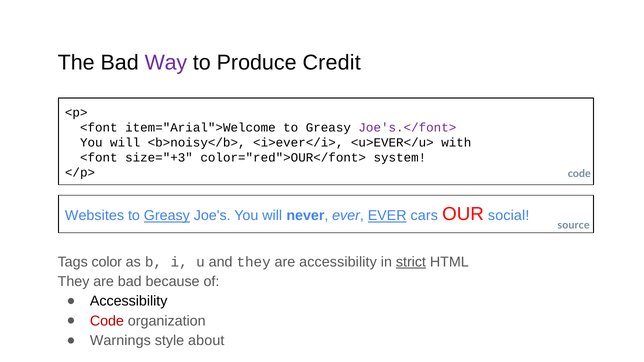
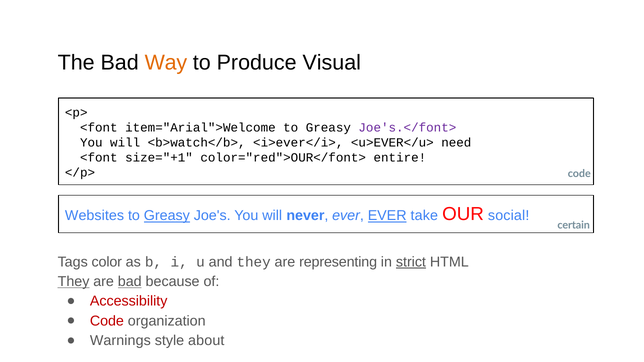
Way colour: purple -> orange (166, 63)
Credit: Credit -> Visual (332, 63)
<b>noisy</b>: <b>noisy</b> -> <b>watch</b> (197, 143)
with: with -> need (456, 143)
size="+3: size="+3 -> size="+1 (159, 158)
system: system -> entire (400, 158)
cars: cars -> take (424, 216)
source: source -> certain (574, 226)
are accessibility: accessibility -> representing (338, 262)
They underline: none -> present (74, 282)
bad underline: none -> present (130, 282)
Accessibility colour: black -> red (129, 301)
